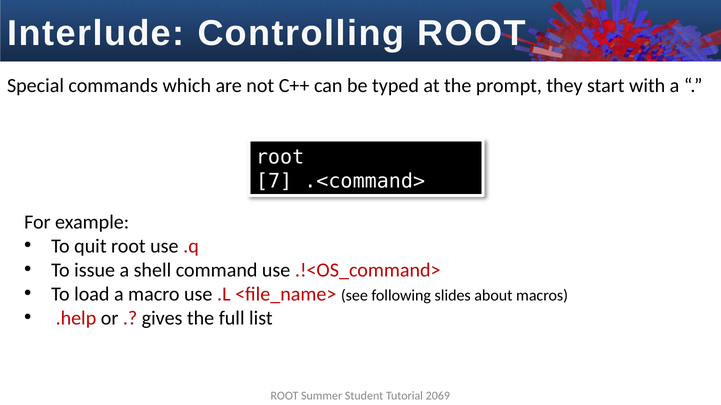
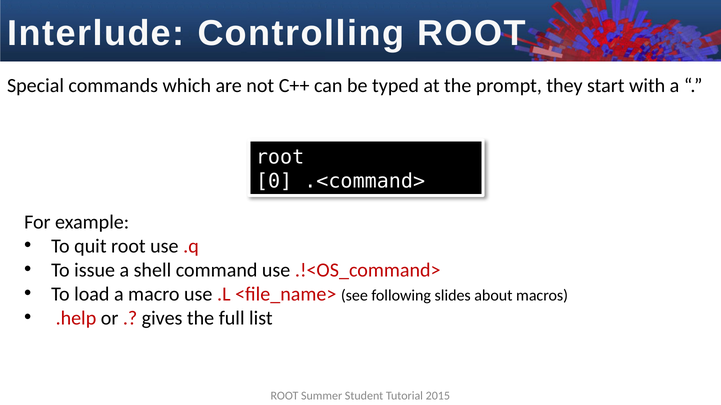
7: 7 -> 0 (274, 181)
2069: 2069 -> 2015 (438, 396)
